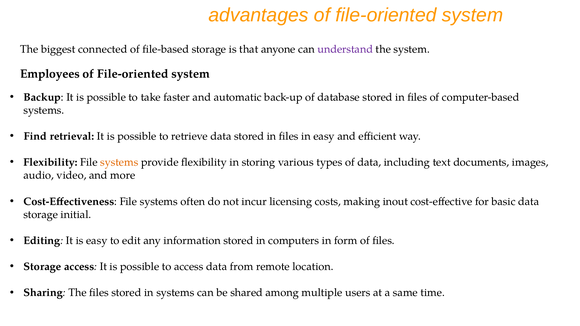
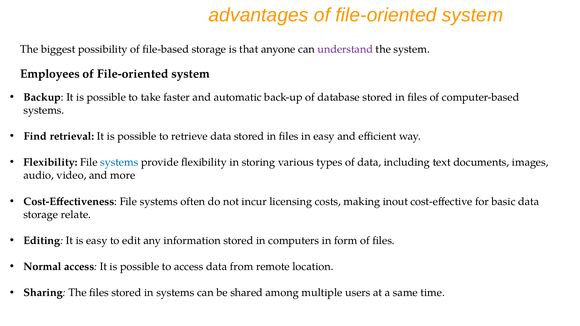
connected: connected -> possibility (103, 49)
systems colour: orange -> blue (119, 162)
initial: initial -> relate (76, 215)
Storage: Storage -> Normal (43, 267)
